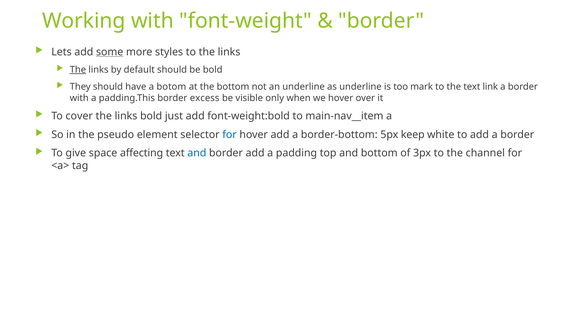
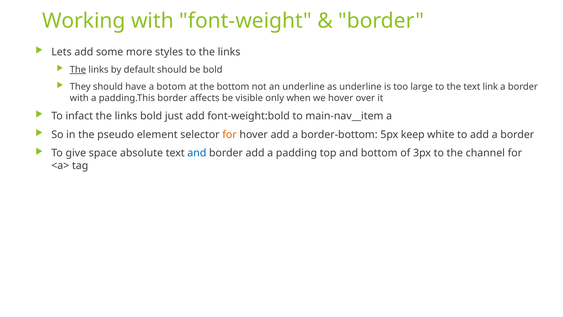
some underline: present -> none (110, 52)
mark: mark -> large (422, 87)
excess: excess -> affects (205, 98)
cover: cover -> infact (79, 116)
for colour: blue -> orange (230, 134)
affecting: affecting -> absolute (142, 153)
